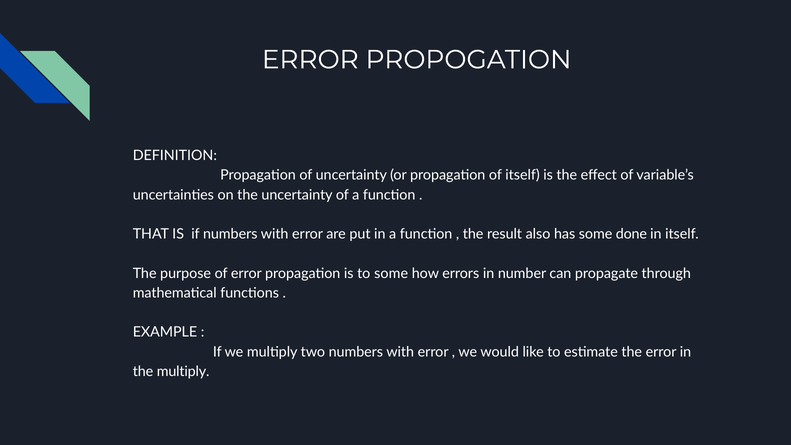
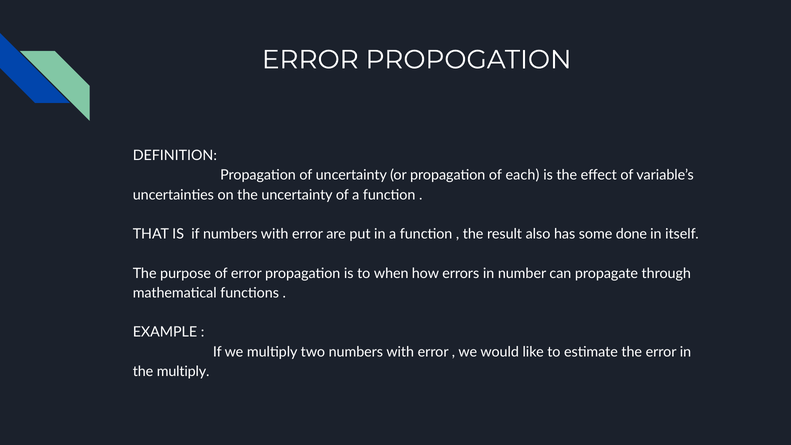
of itself: itself -> each (522, 175)
to some: some -> when (391, 273)
